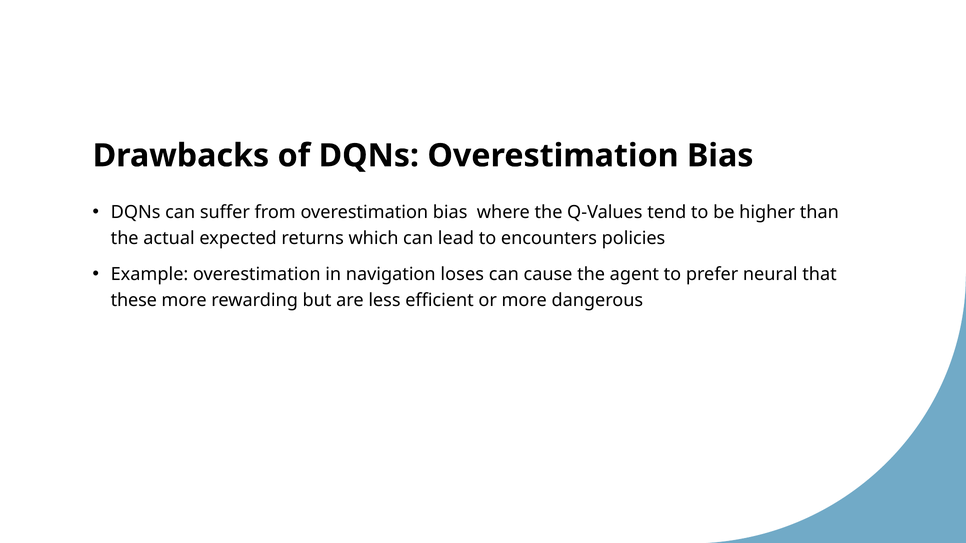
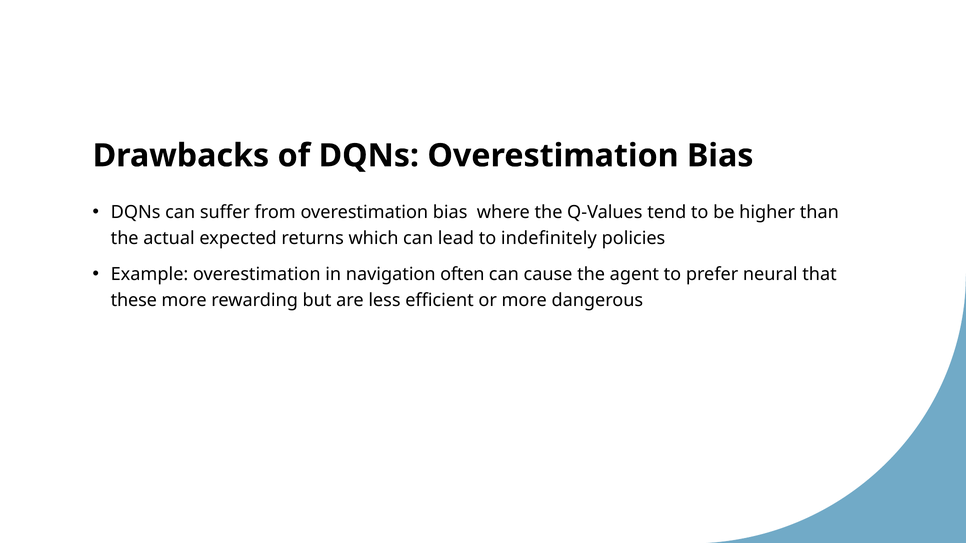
encounters: encounters -> indefinitely (549, 238)
loses: loses -> often (462, 275)
